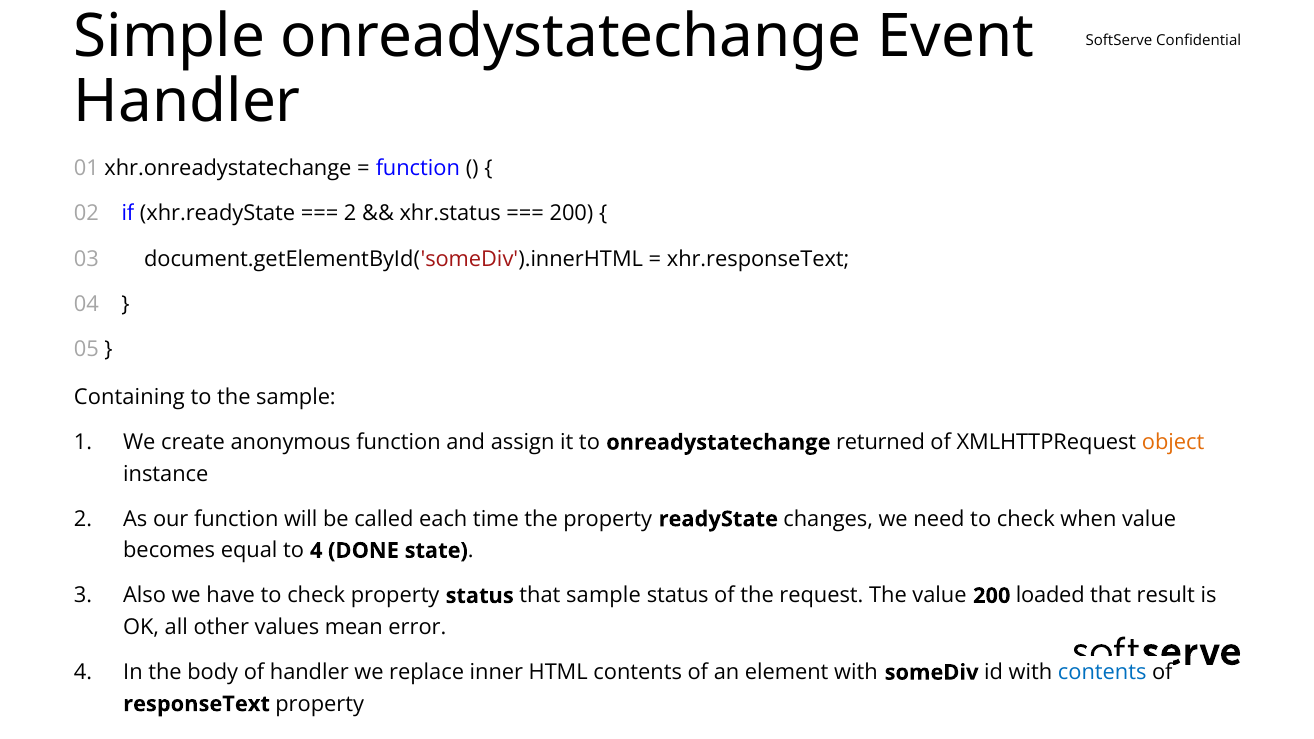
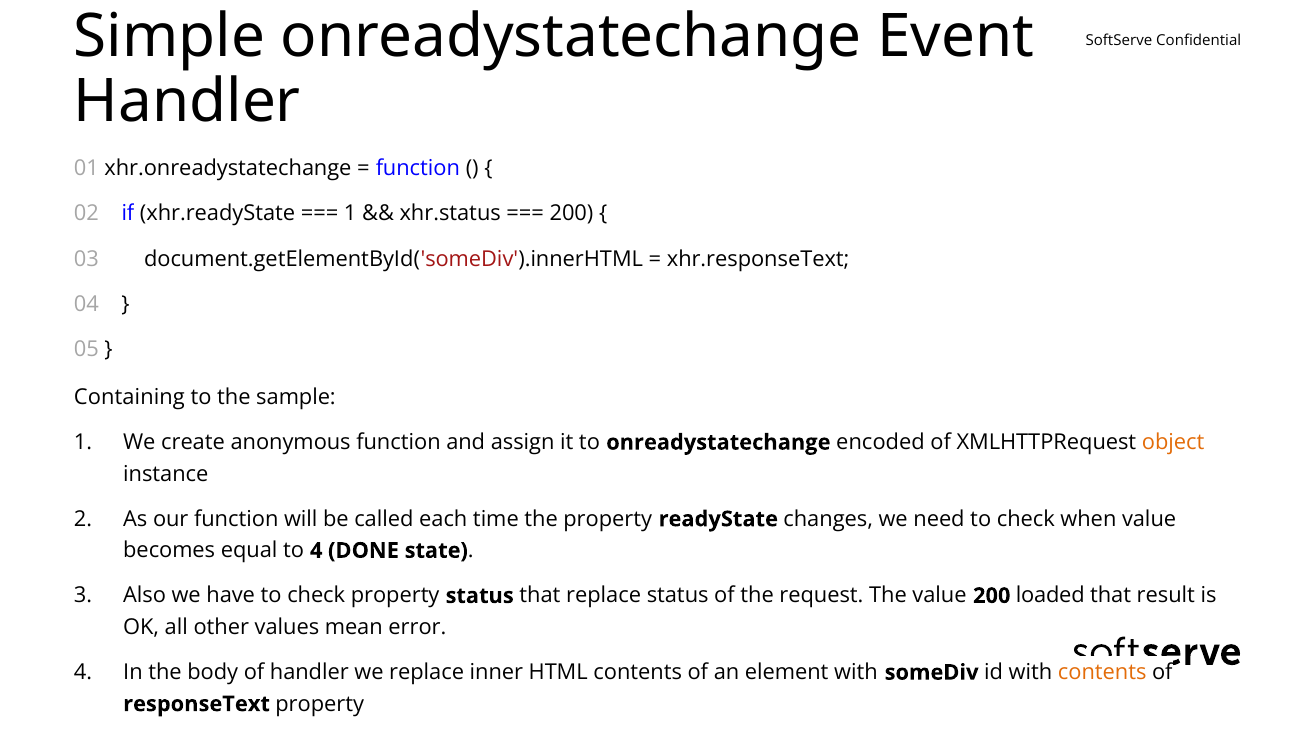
2: 2 -> 1 (350, 214)
returned: returned -> encoded (881, 442)
that sample: sample -> replace (604, 596)
contents colour: blue -> orange (1102, 673)
